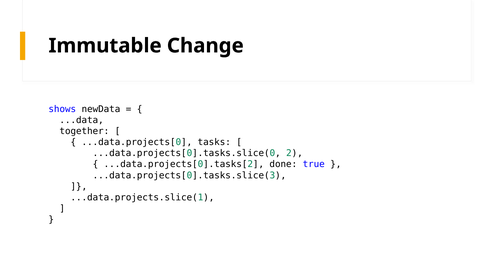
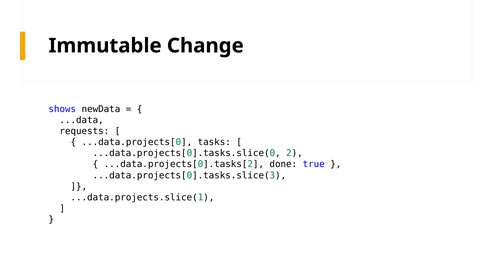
together: together -> requests (84, 131)
